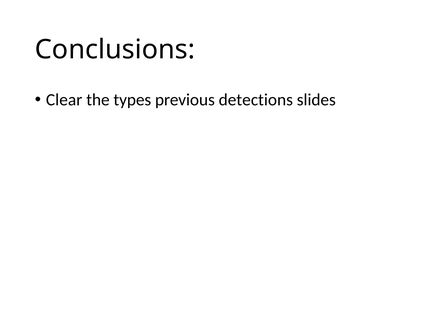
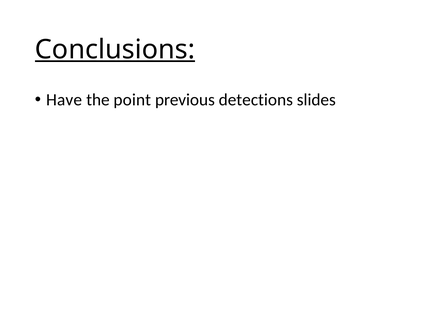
Conclusions underline: none -> present (115, 50)
Clear: Clear -> Have (64, 100)
types: types -> point (132, 100)
